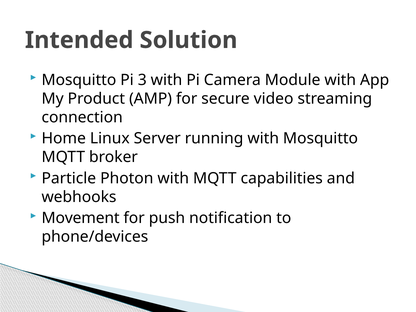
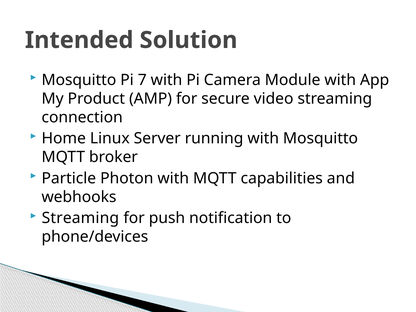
3: 3 -> 7 (142, 80)
Movement: Movement -> Streaming (80, 218)
